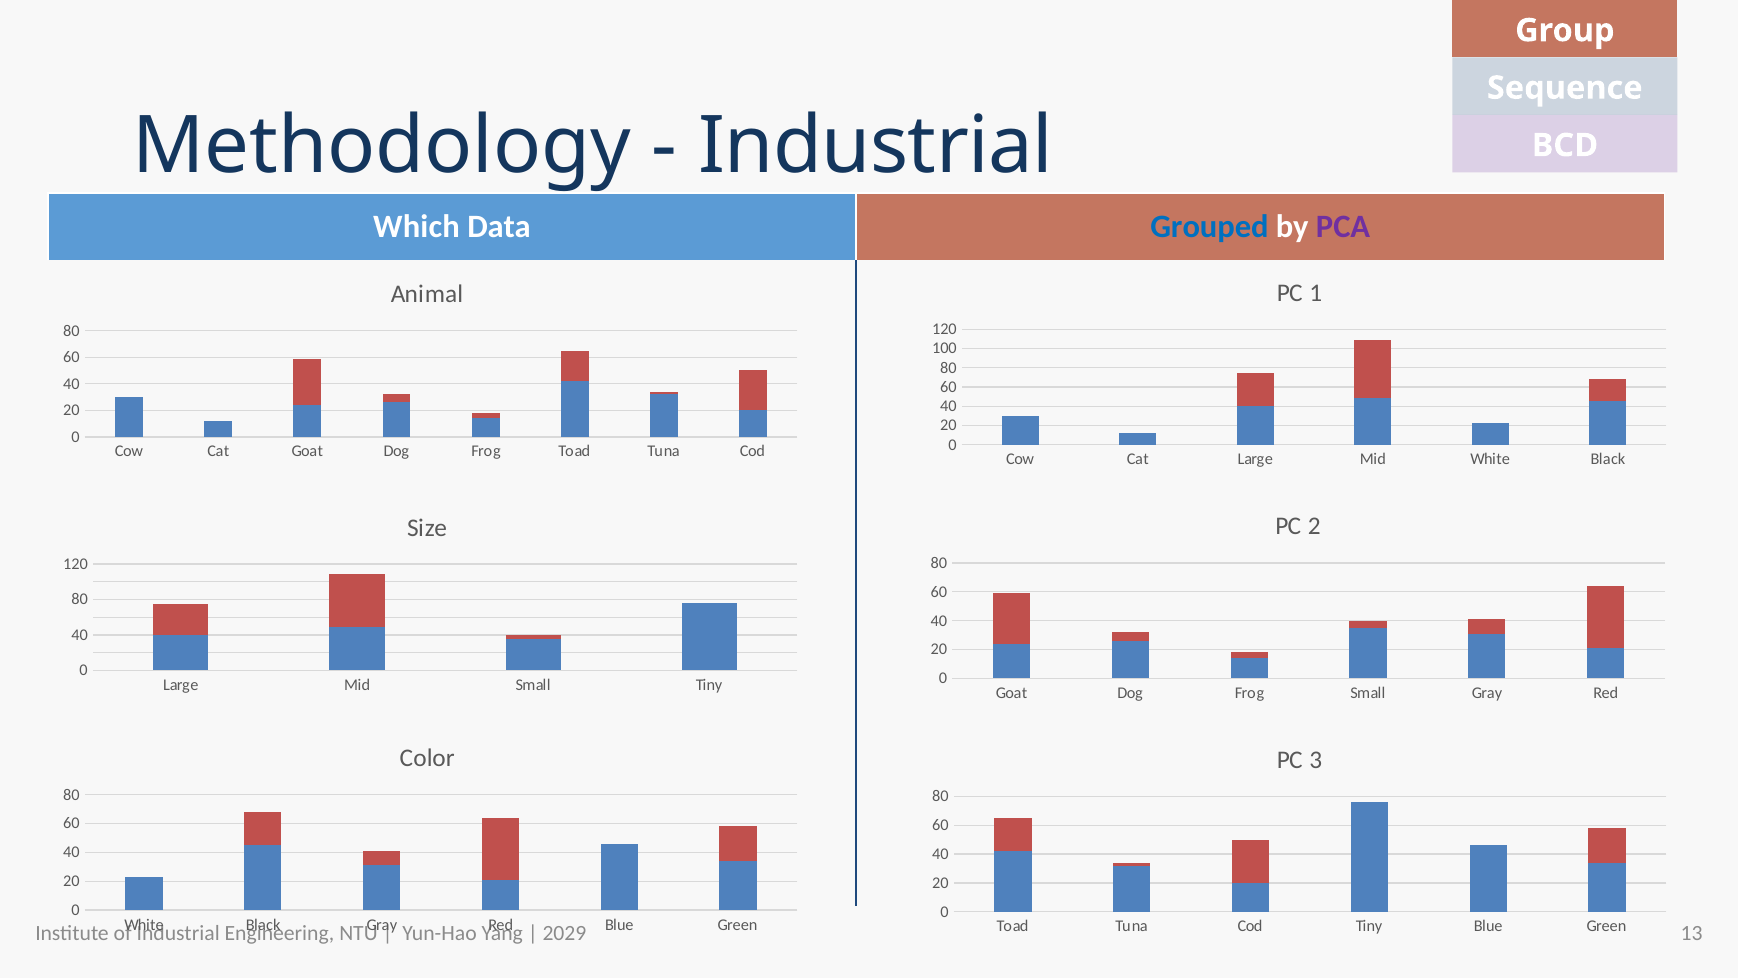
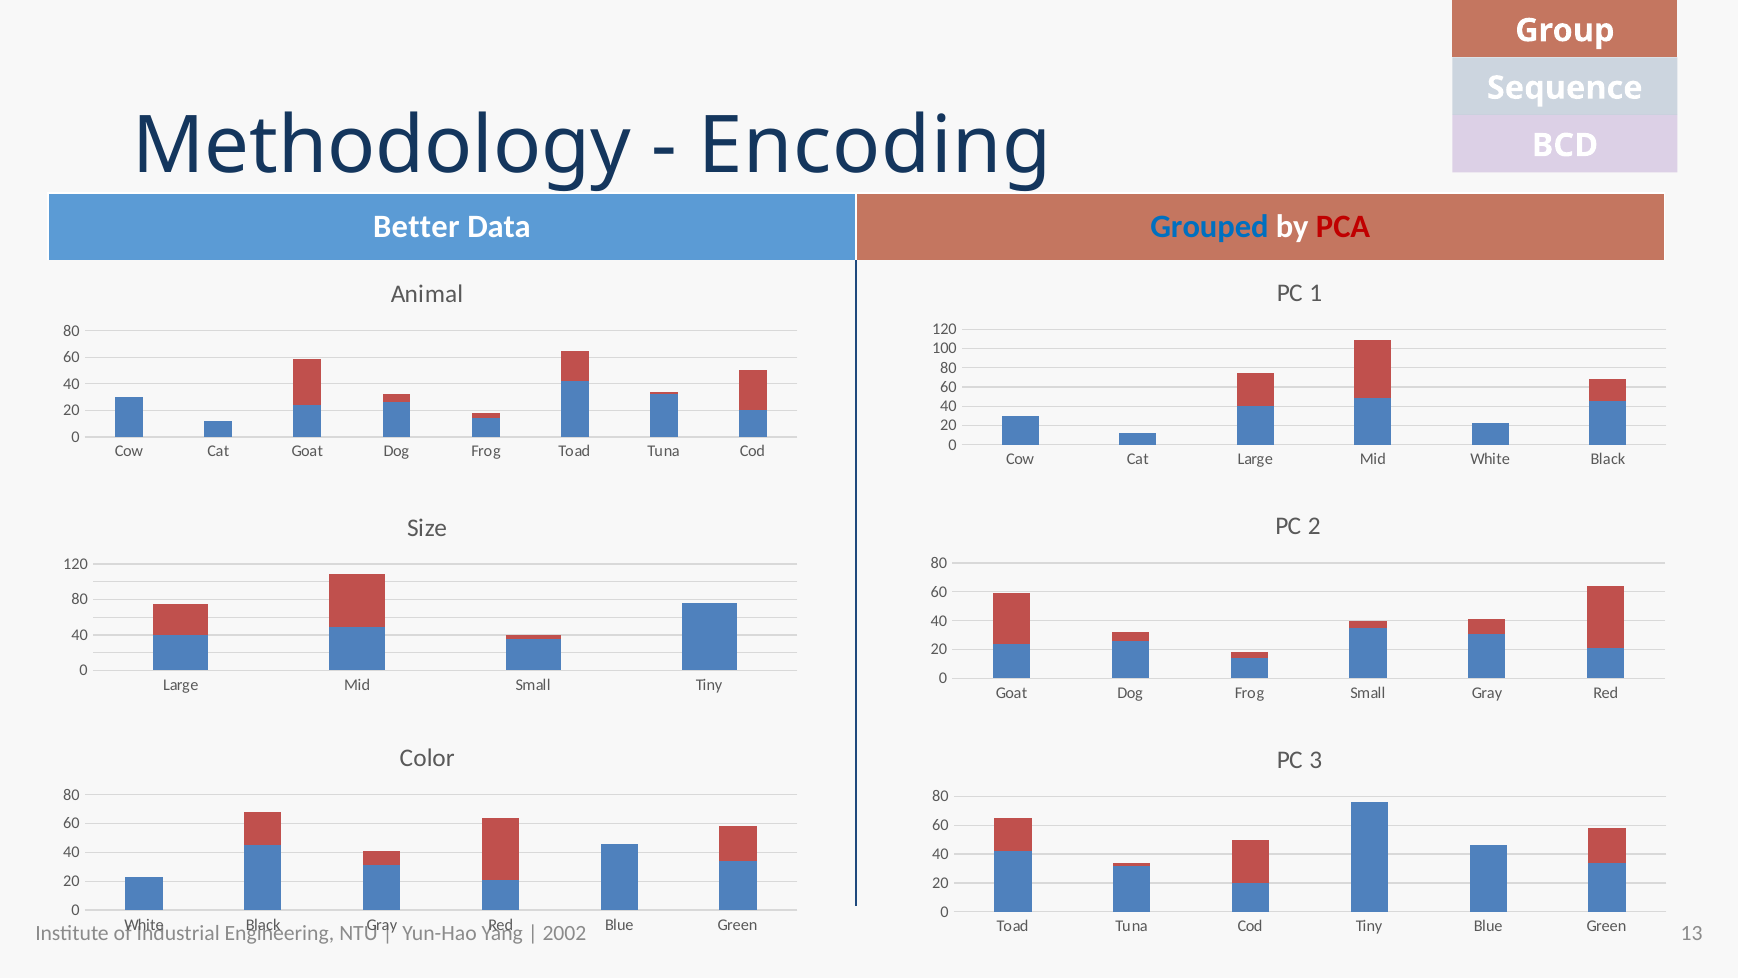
Industrial: Industrial -> Encoding (875, 146)
Which: Which -> Better (416, 227)
PCA colour: purple -> red (1343, 227)
2029: 2029 -> 2002 (564, 933)
